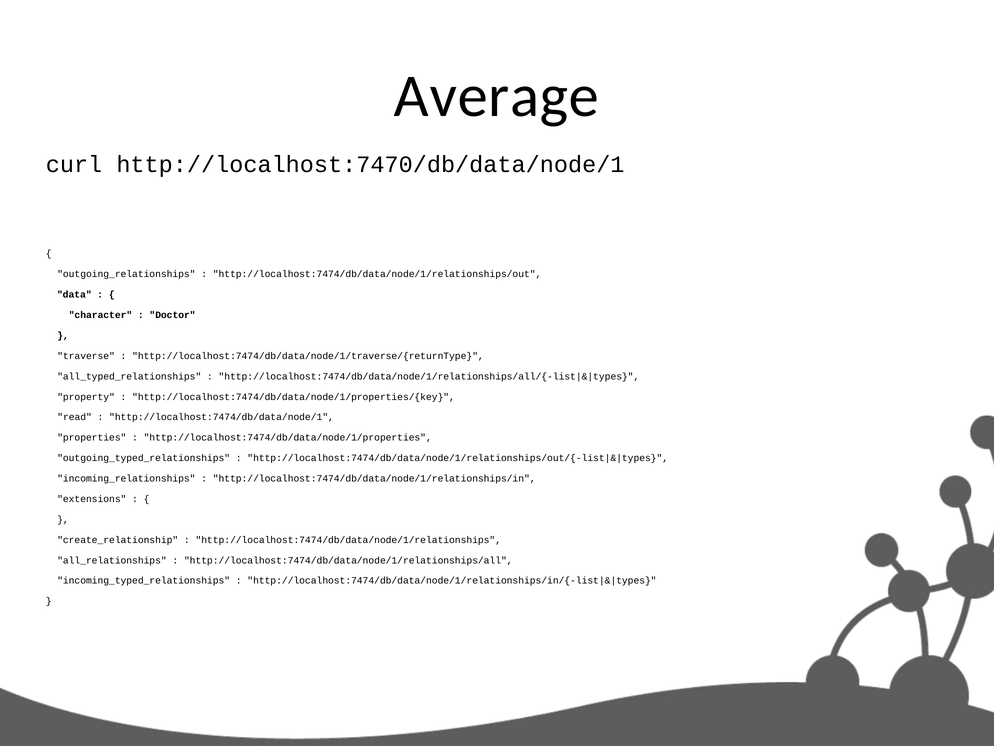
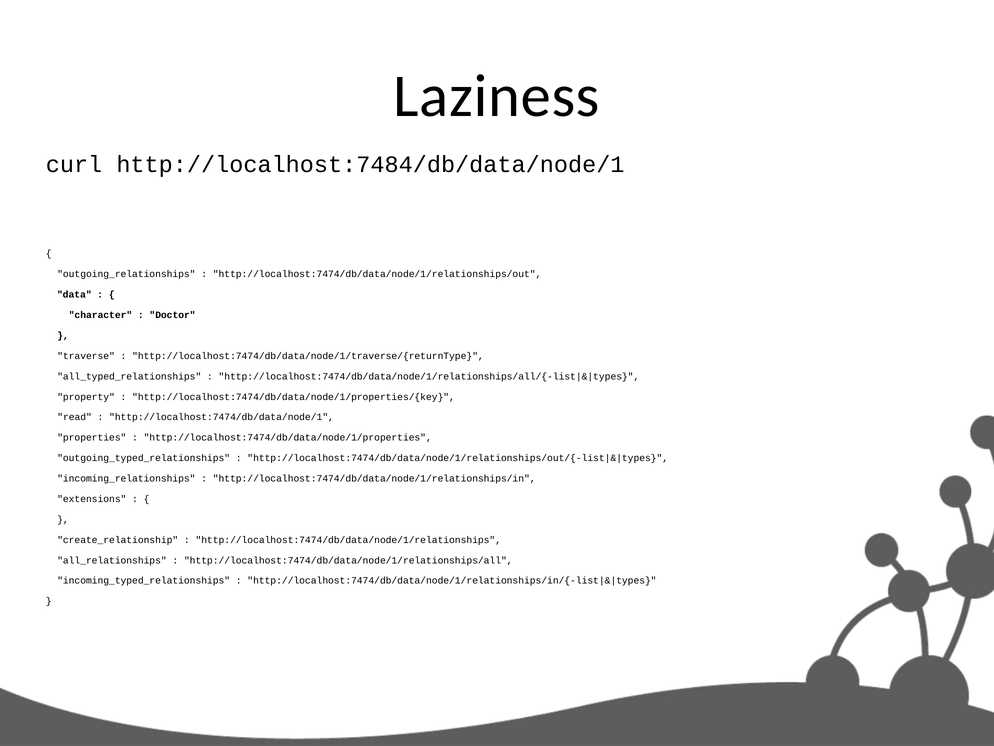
Average: Average -> Laziness (496, 96)
http://localhost:7470/db/data/node/1: http://localhost:7470/db/data/node/1 -> http://localhost:7484/db/data/node/1 (370, 165)
